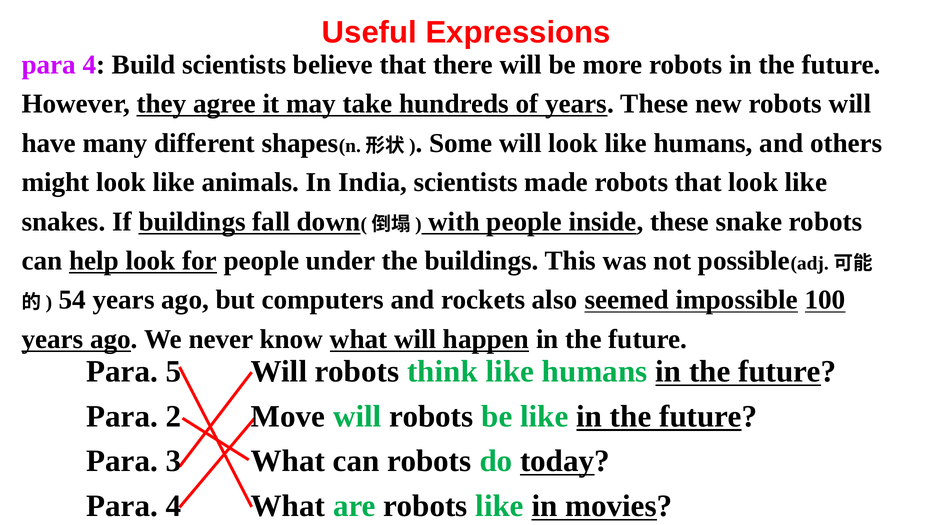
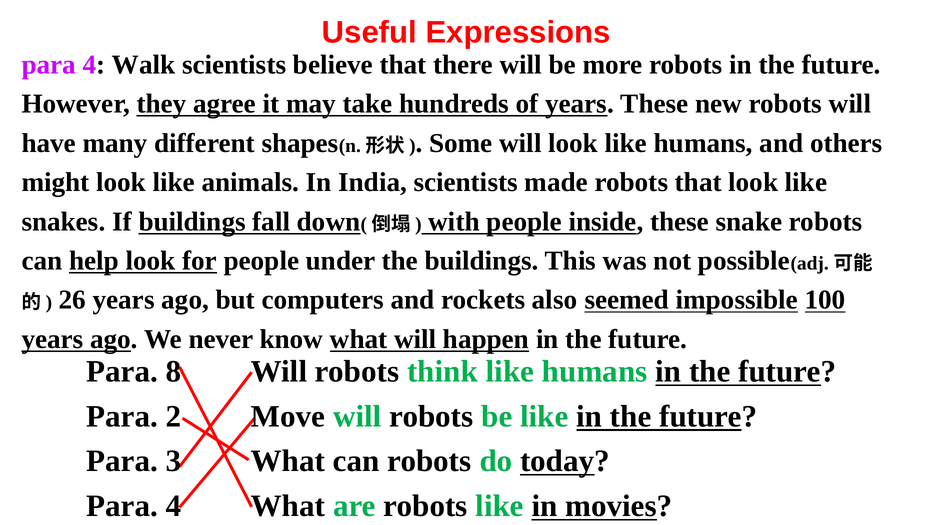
Build: Build -> Walk (144, 65)
54: 54 -> 26 (73, 300)
5: 5 -> 8 (174, 371)
